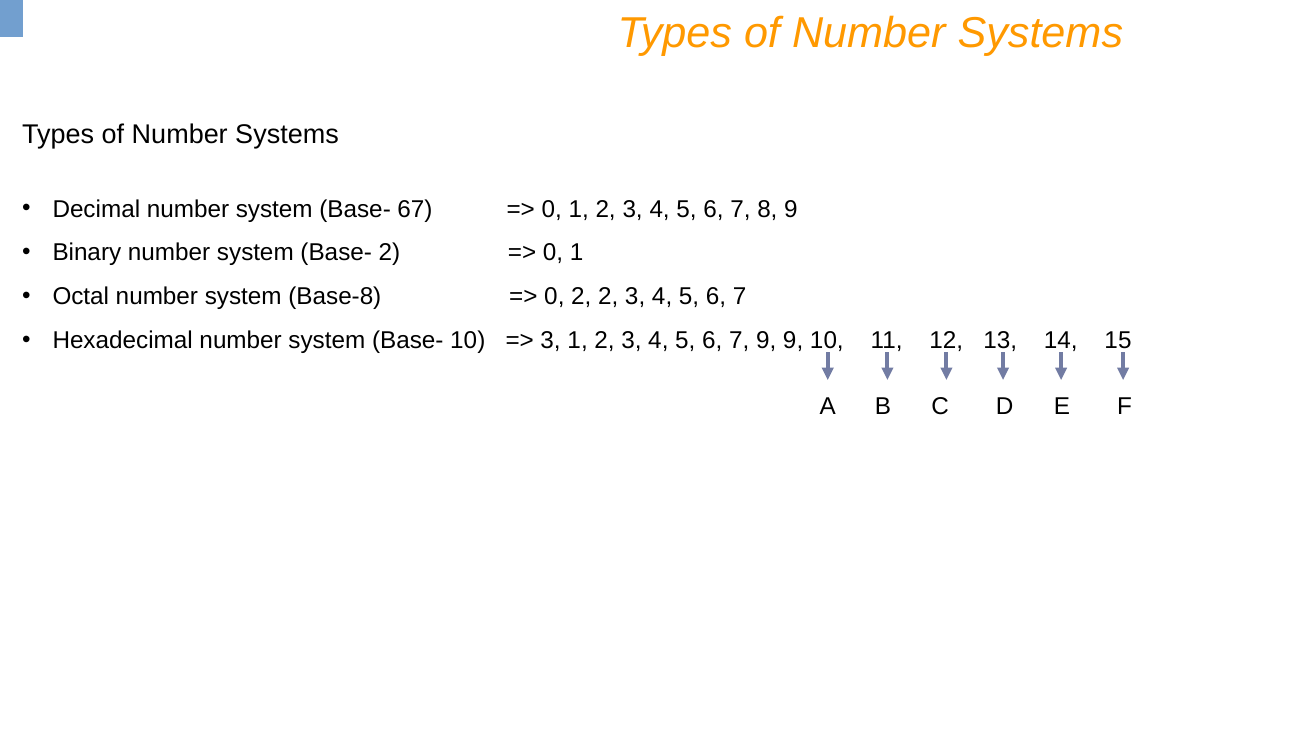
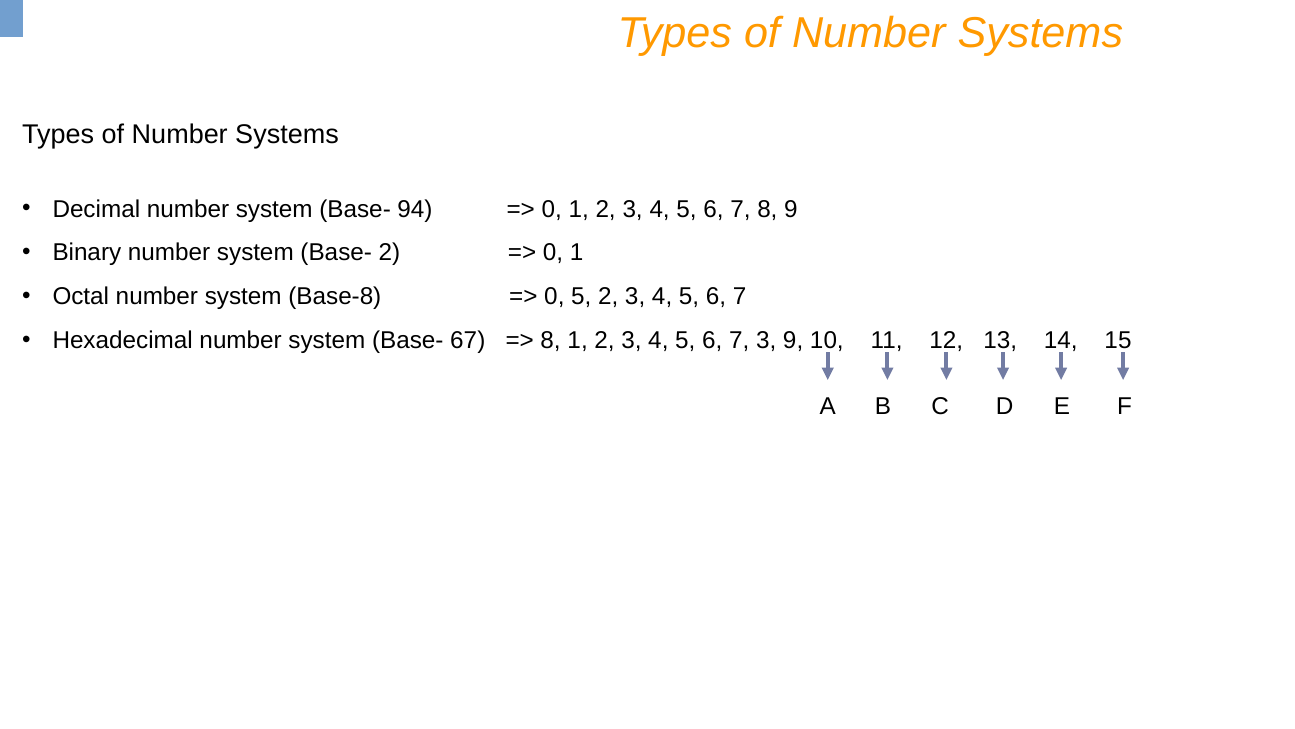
67: 67 -> 94 (415, 209)
0 2: 2 -> 5 (581, 296)
Base- 10: 10 -> 67 (468, 340)
3: 3 -> 8 (551, 340)
7 9: 9 -> 3 (766, 340)
